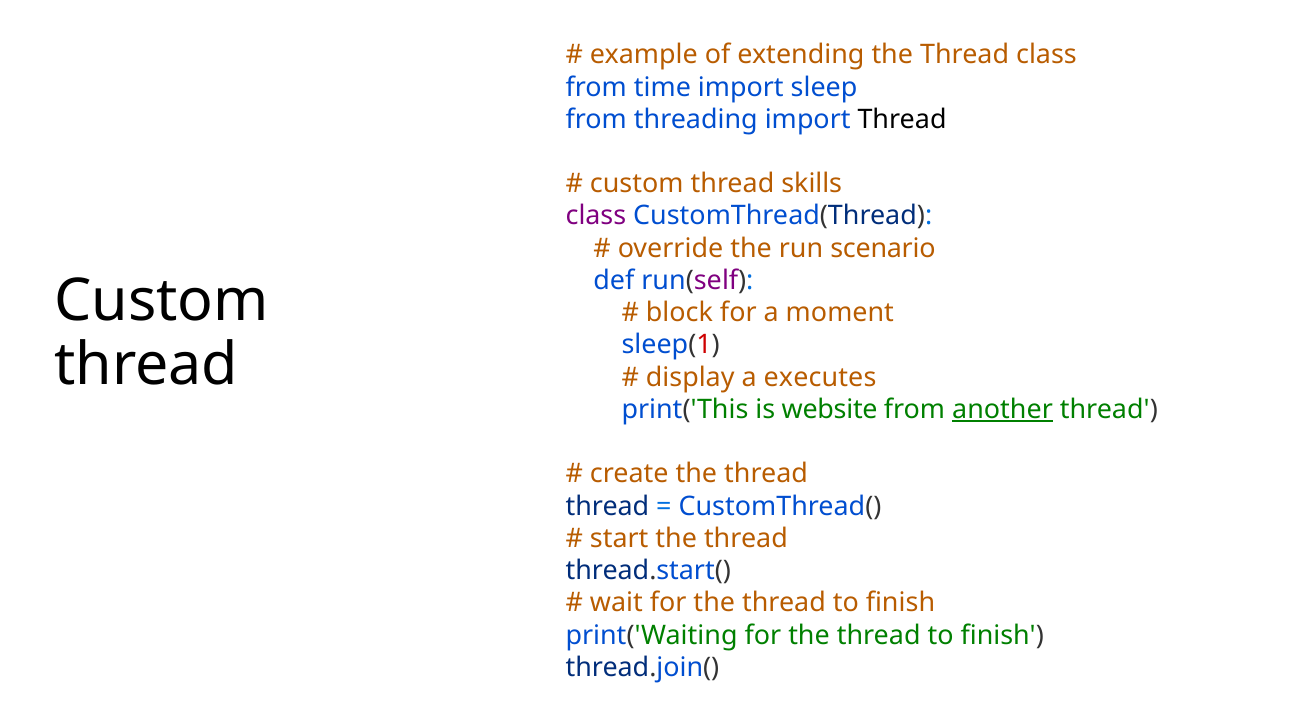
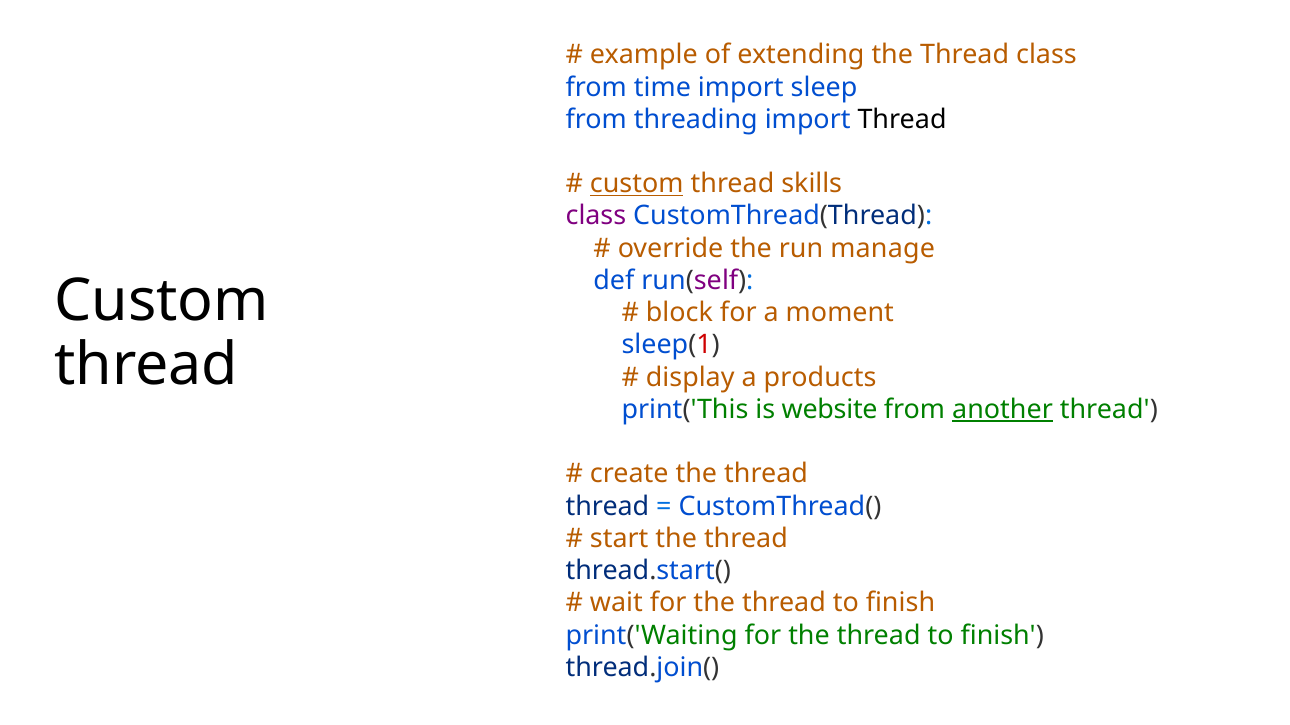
custom underline: none -> present (637, 184)
scenario: scenario -> manage (883, 249)
executes: executes -> products (820, 378)
